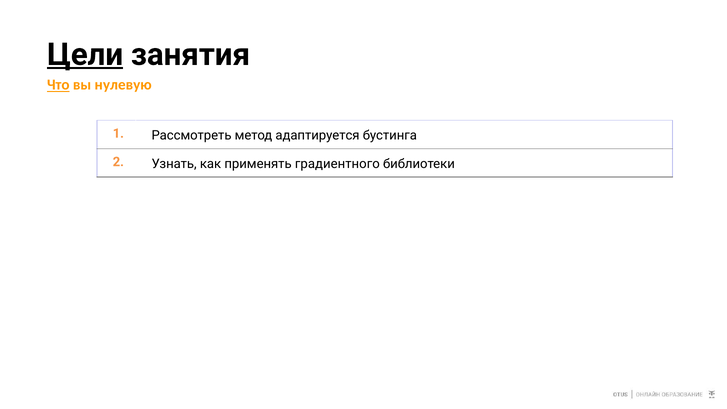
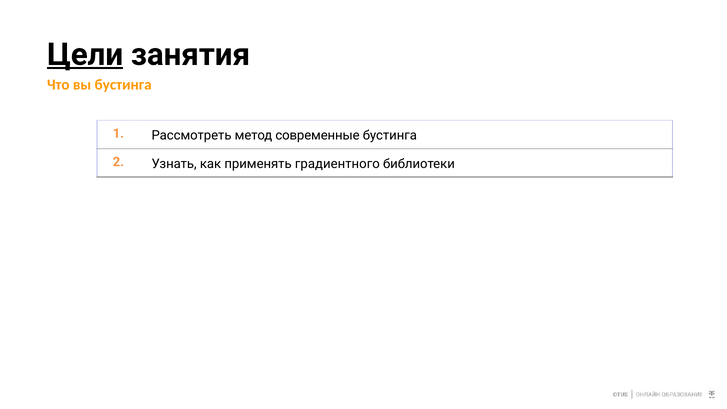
Что underline: present -> none (58, 85)
вы нулевую: нулевую -> бустинга (123, 85)
адаптируется: адаптируется -> современные (318, 136)
